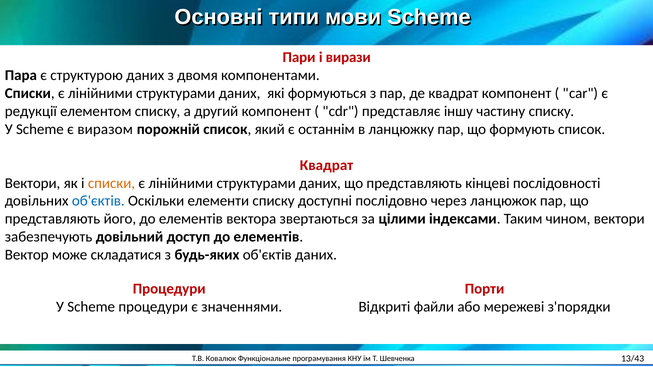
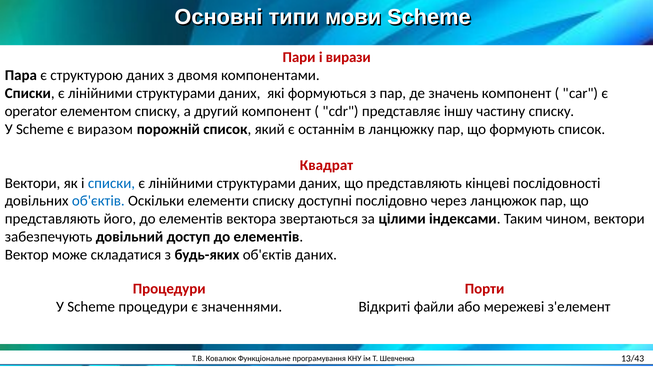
де квадрат: квадрат -> значень (454, 94)
редукції: редукції -> operator (31, 111)
списки colour: orange -> blue (111, 183)
з'порядки: з'порядки -> з'елемент (579, 307)
